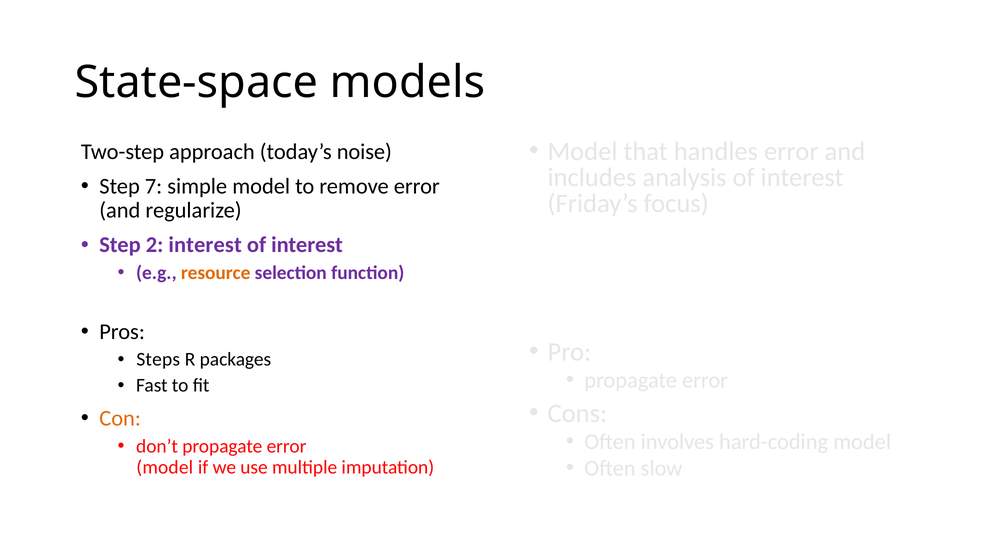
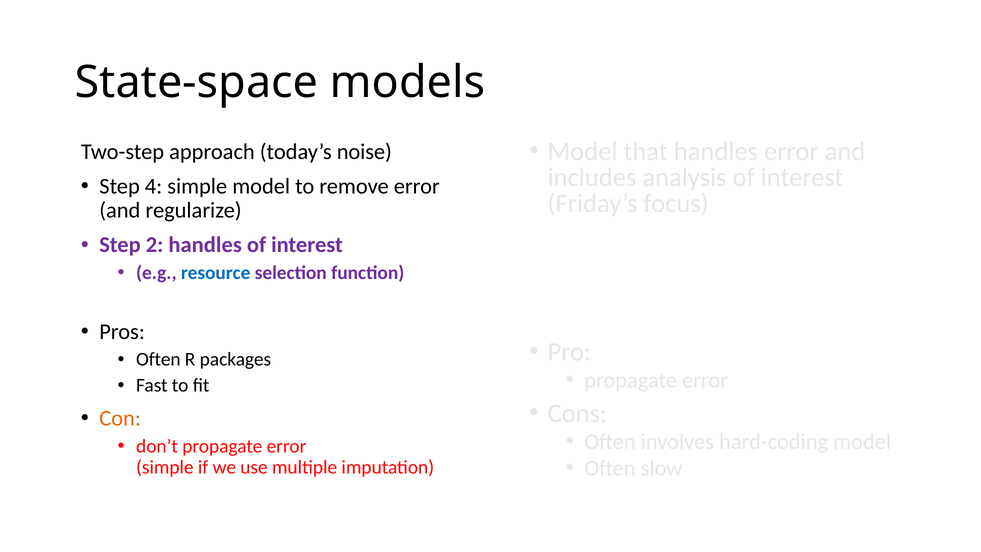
7: 7 -> 4 (154, 186)
2 interest: interest -> handles (205, 245)
resource colour: orange -> blue (216, 273)
Steps: Steps -> Often (158, 359)
model: model -> simple (165, 467)
